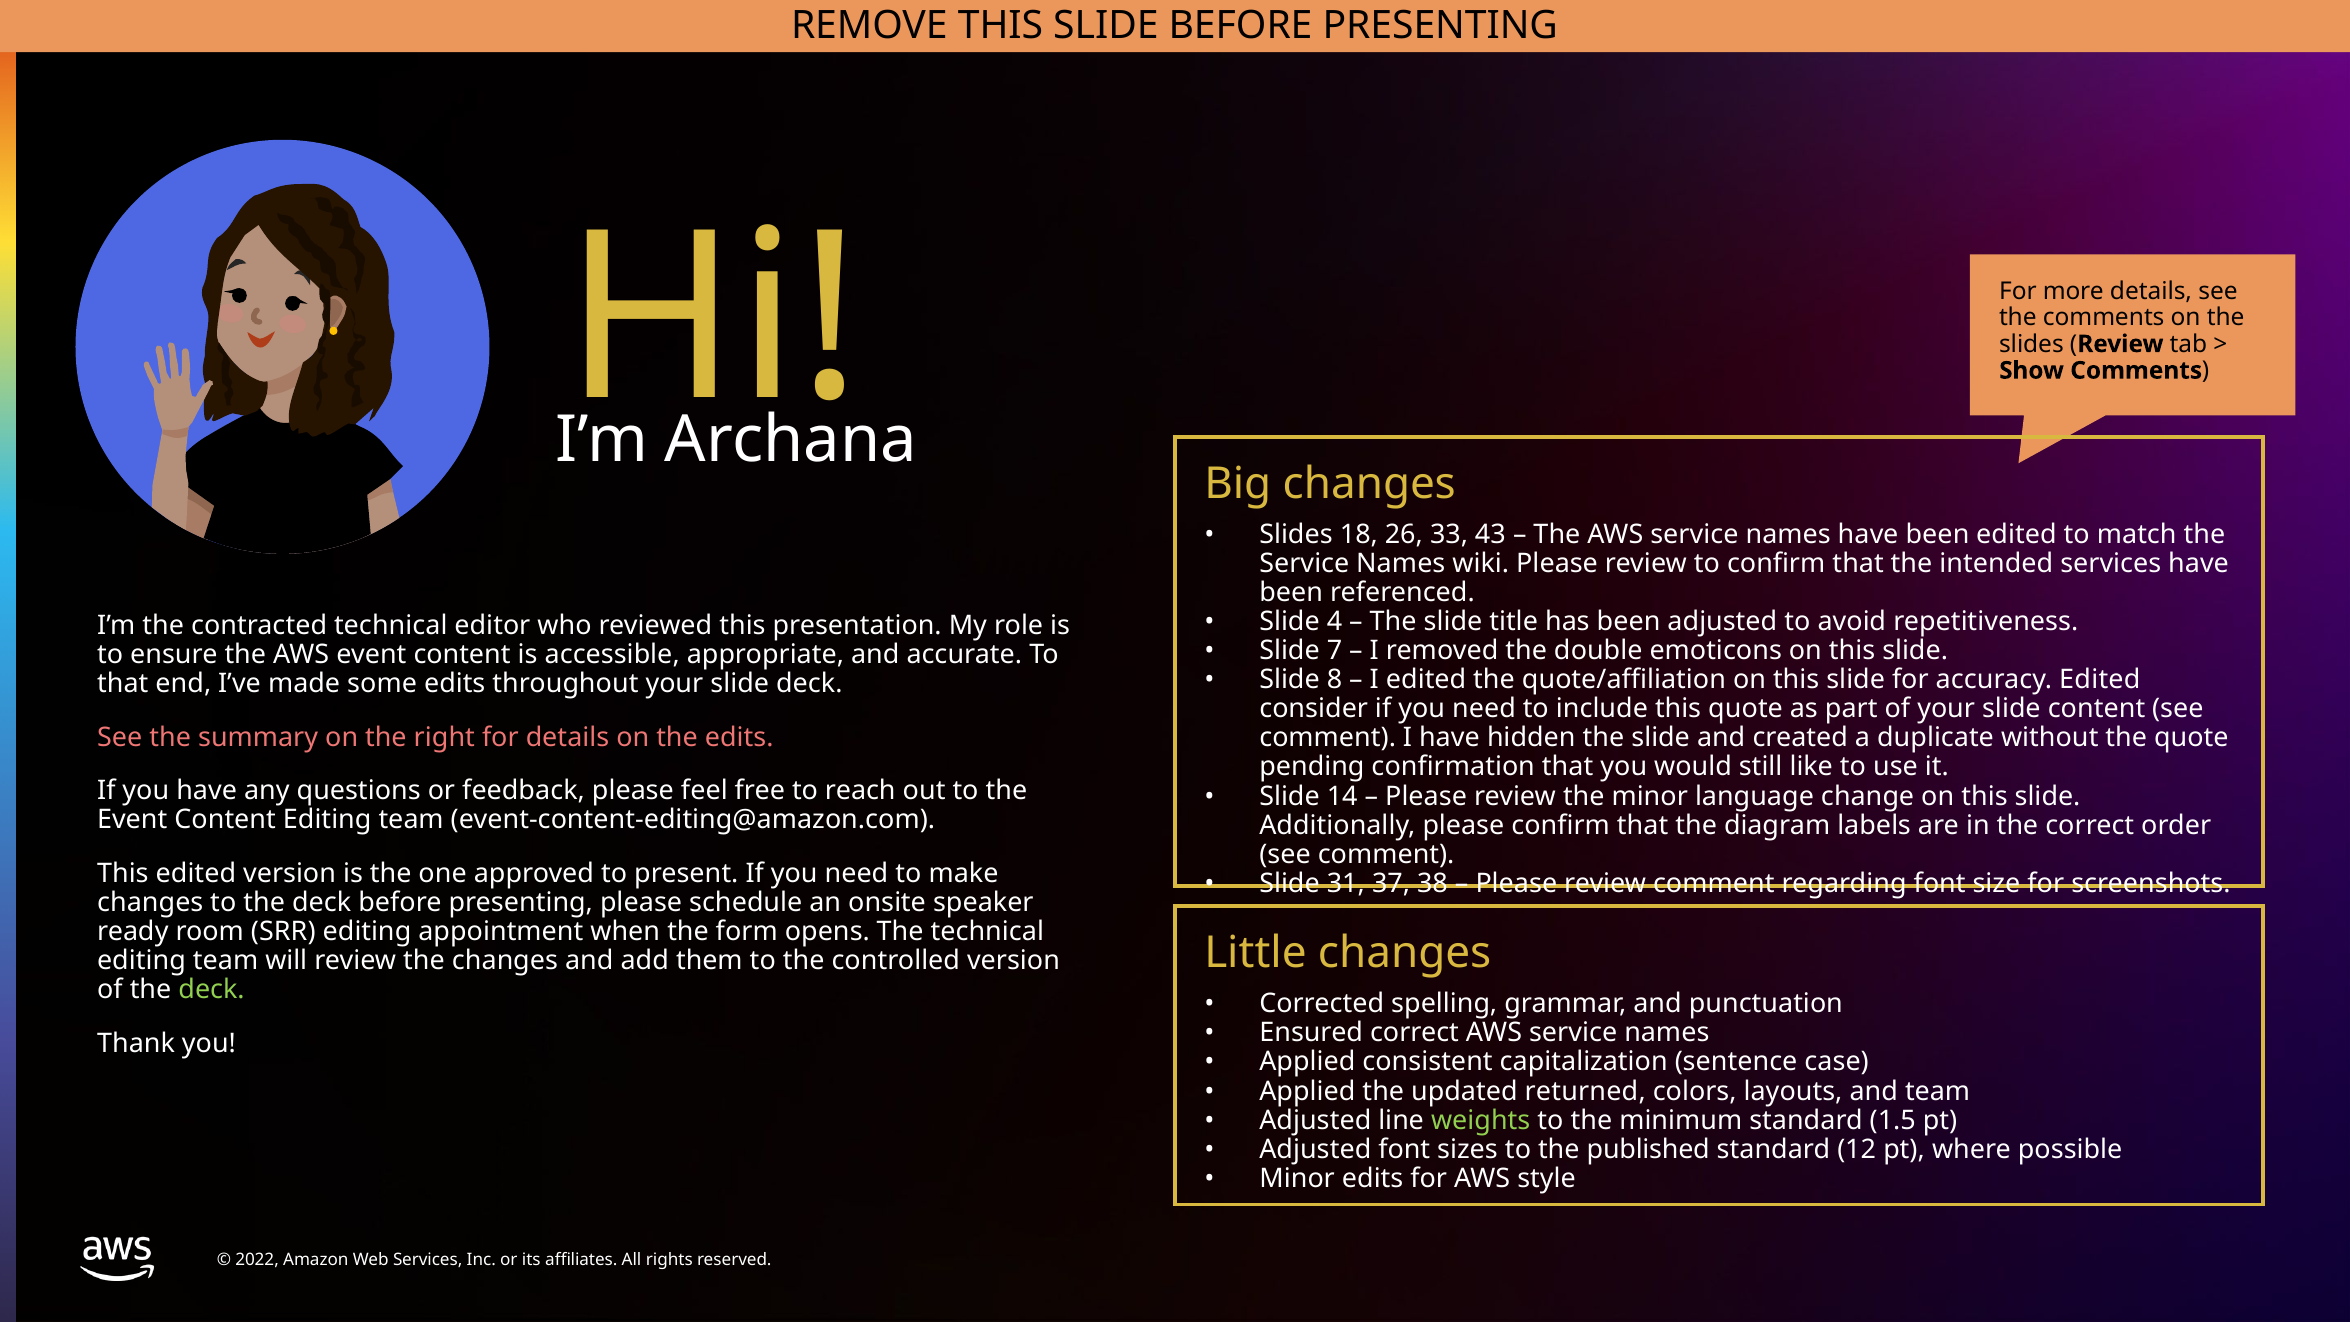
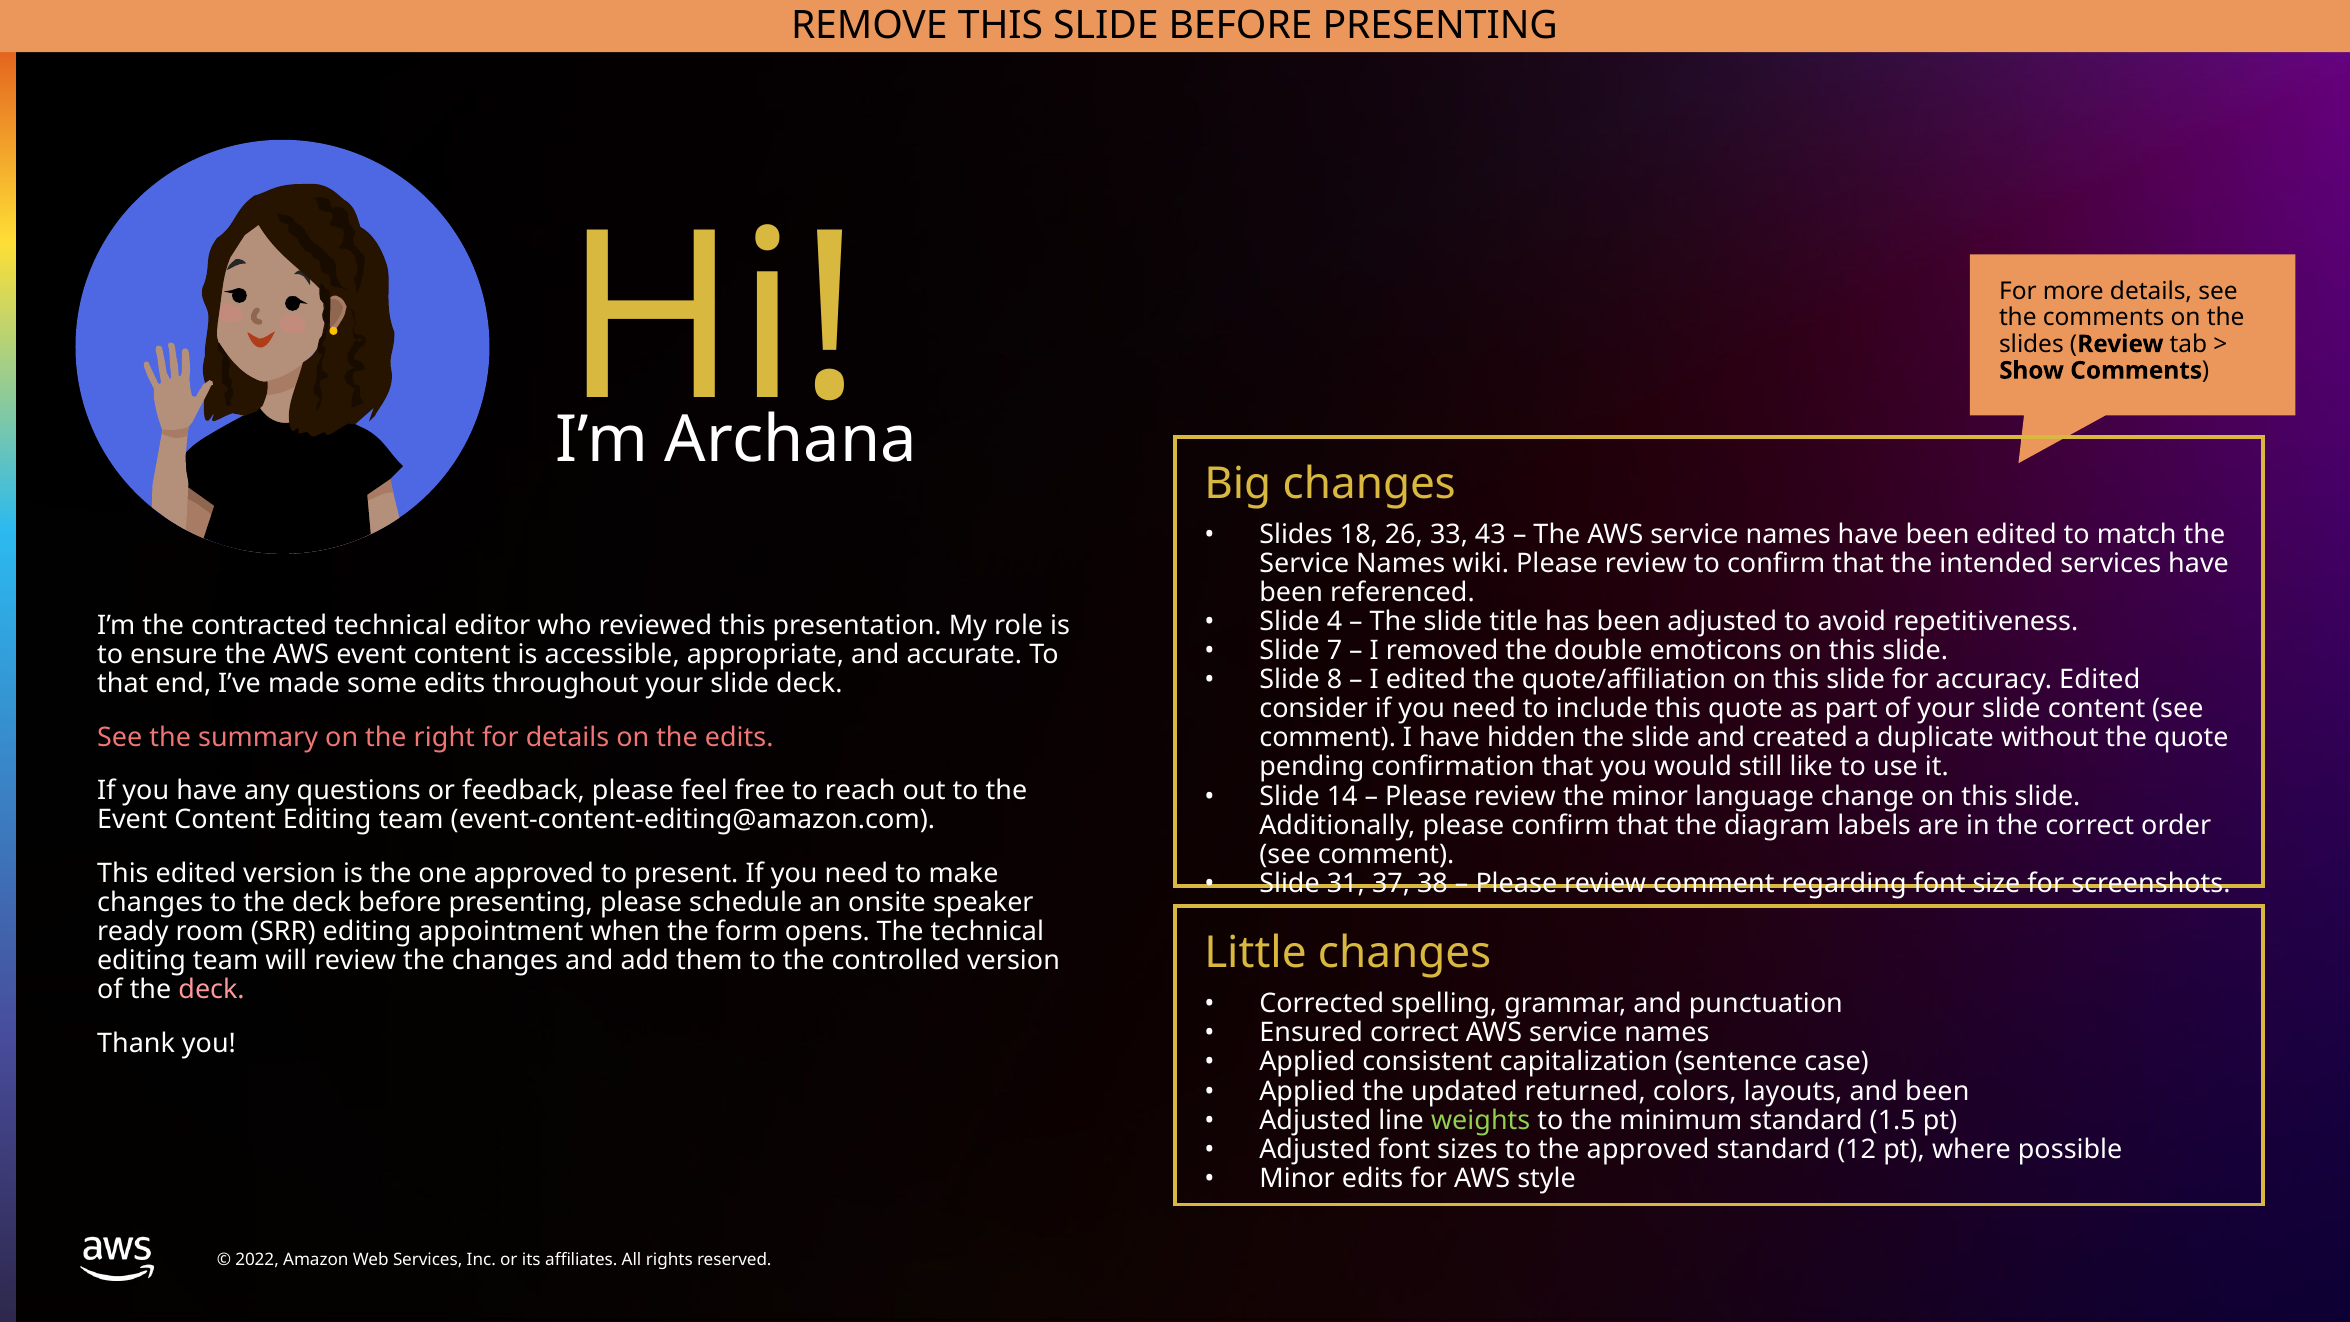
deck colour: light green -> pink (212, 990)
and team: team -> been (1937, 1091)
the published: published -> approved (1648, 1149)
